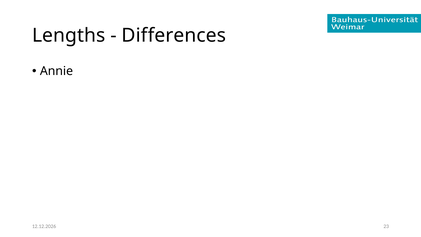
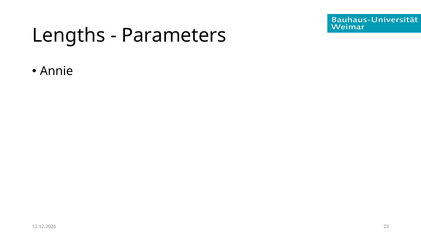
Differences: Differences -> Parameters (174, 35)
